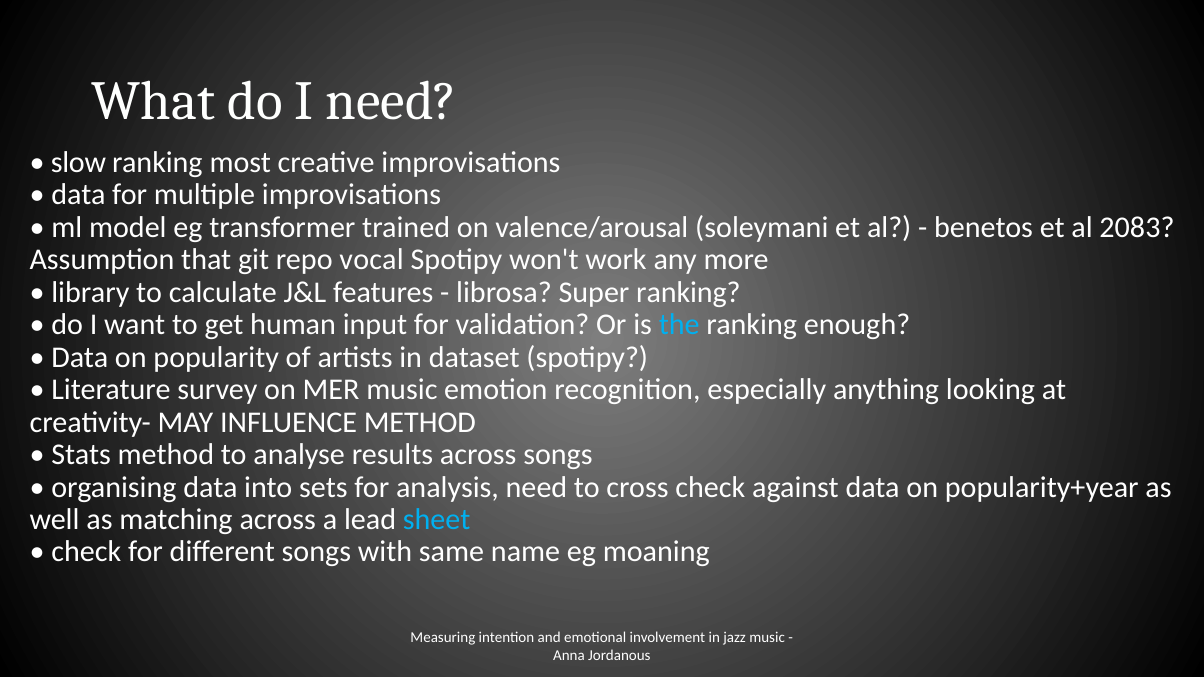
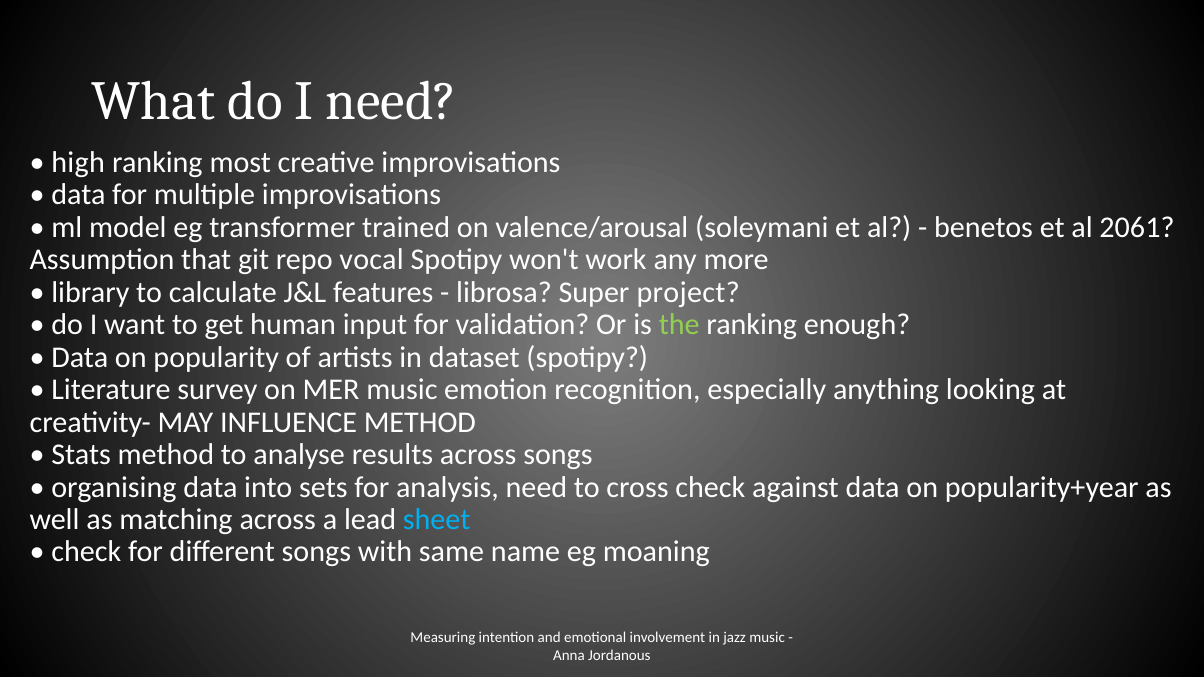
slow: slow -> high (78, 162)
2083: 2083 -> 2061 (1137, 227)
Super ranking: ranking -> project (688, 292)
the colour: light blue -> light green (679, 325)
